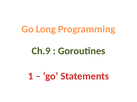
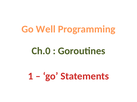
Long: Long -> Well (46, 29)
Ch.9: Ch.9 -> Ch.0 (41, 51)
